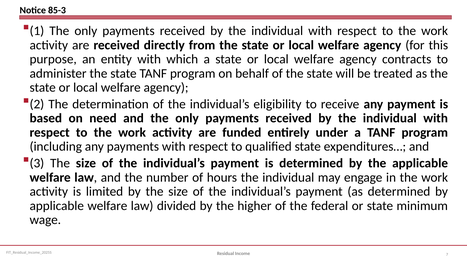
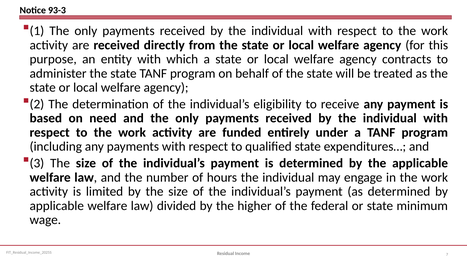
85-3: 85-3 -> 93-3 (57, 10)
